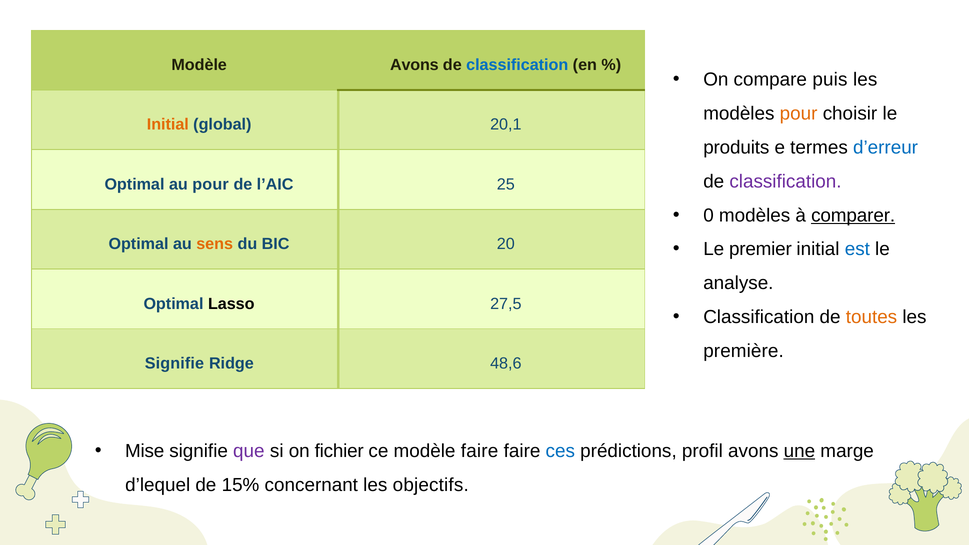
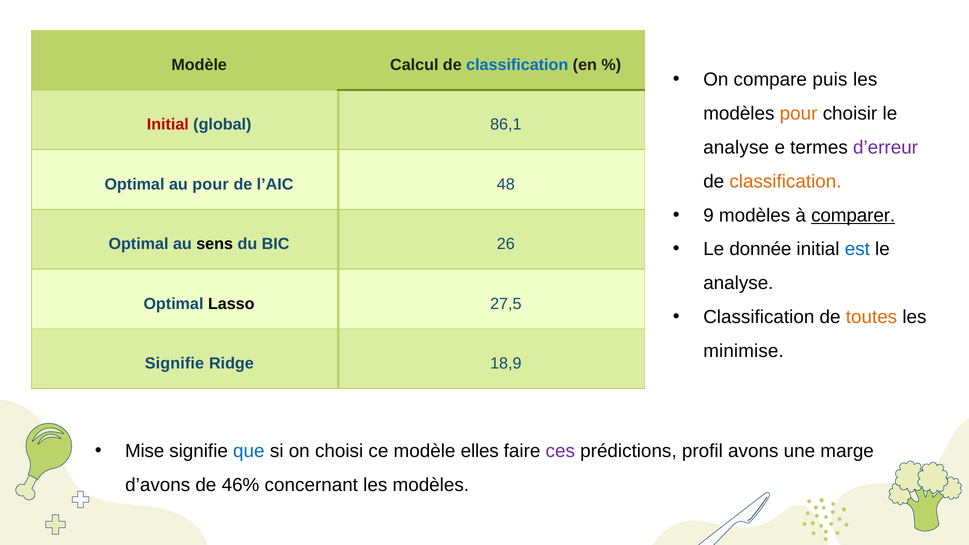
Modèle Avons: Avons -> Calcul (414, 65)
Initial colour: orange -> red (168, 125)
20,1: 20,1 -> 86,1 (506, 125)
produits: produits -> analyse (736, 147)
d’erreur colour: blue -> purple (886, 147)
classification colour: purple -> orange (785, 181)
25: 25 -> 48 (506, 184)
0: 0 -> 9 (708, 215)
sens colour: orange -> black (215, 244)
20: 20 -> 26 (506, 244)
premier: premier -> donnée (760, 249)
première: première -> minimise (744, 351)
48,6: 48,6 -> 18,9 (506, 364)
que colour: purple -> blue (249, 451)
fichier: fichier -> choisi (339, 451)
modèle faire: faire -> elles (480, 451)
ces colour: blue -> purple (560, 451)
une underline: present -> none (799, 451)
d’lequel: d’lequel -> d’avons (158, 485)
15%: 15% -> 46% (241, 485)
concernant les objectifs: objectifs -> modèles (431, 485)
